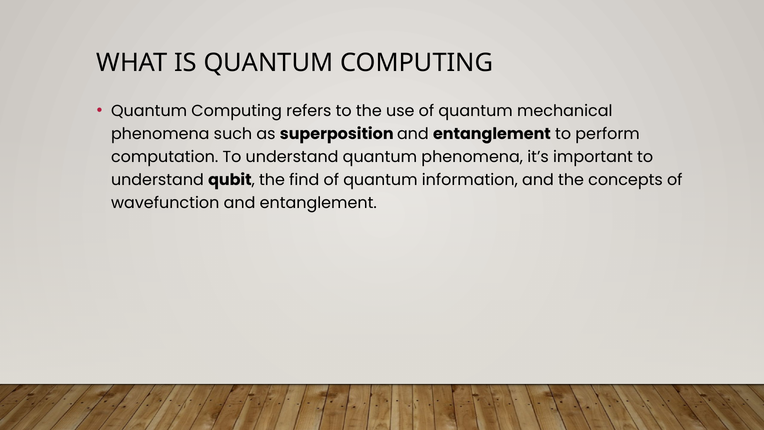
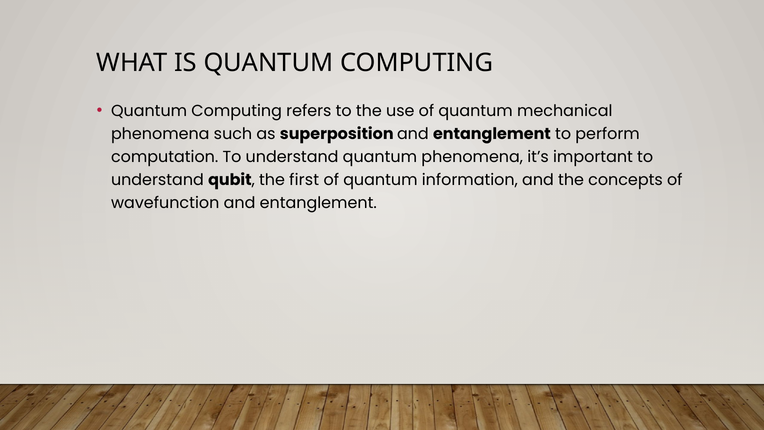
find: find -> first (304, 180)
